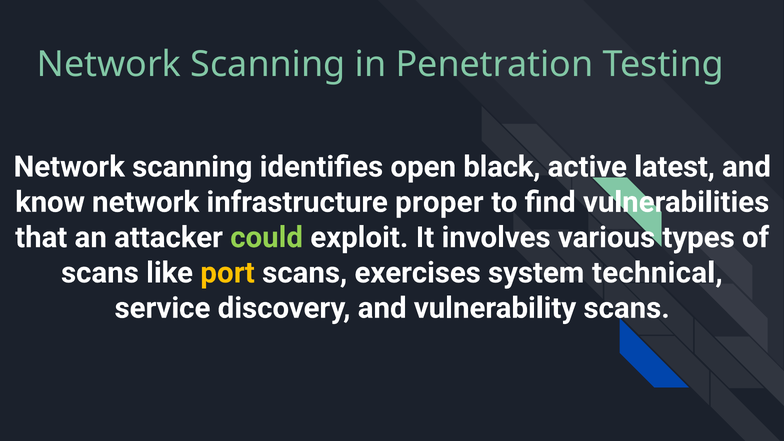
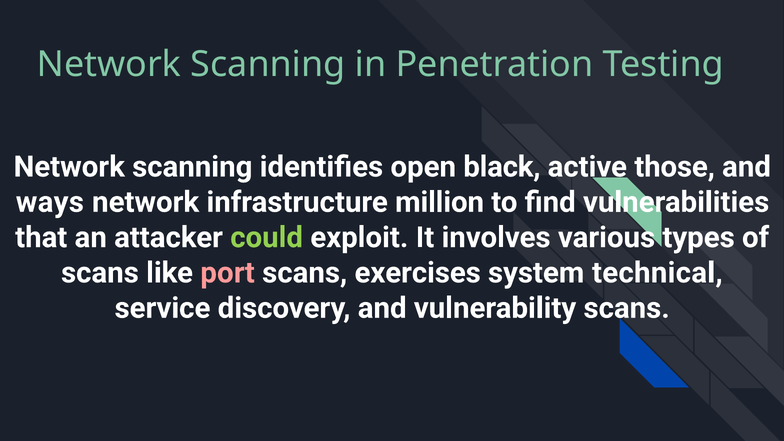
latest: latest -> those (675, 167)
know: know -> ways (50, 202)
proper: proper -> million (440, 202)
port colour: yellow -> pink (228, 273)
